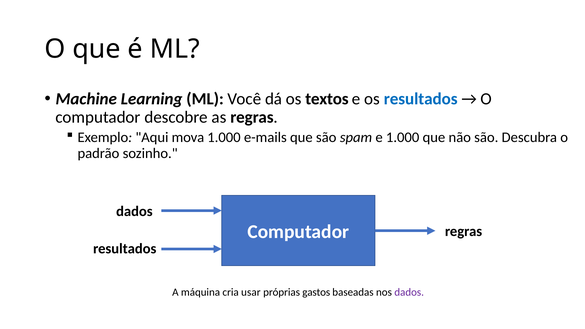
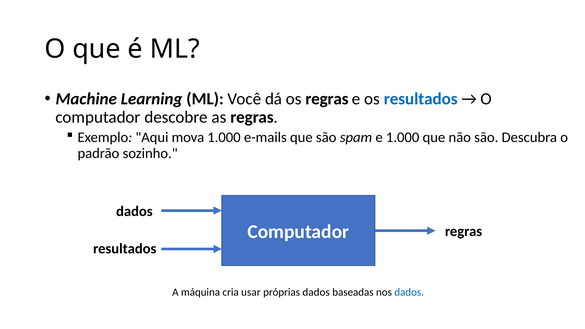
os textos: textos -> regras (327, 99)
próprias gastos: gastos -> dados (316, 292)
dados colour: purple -> blue (409, 292)
